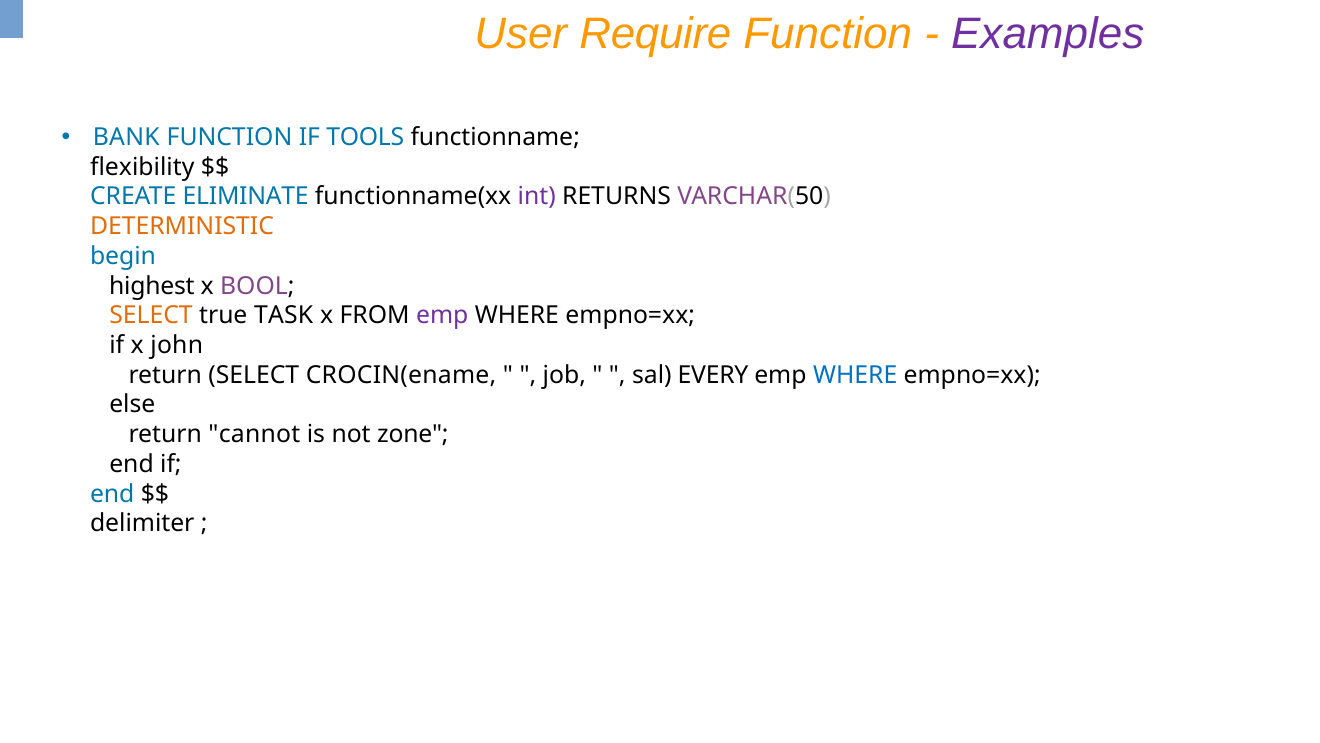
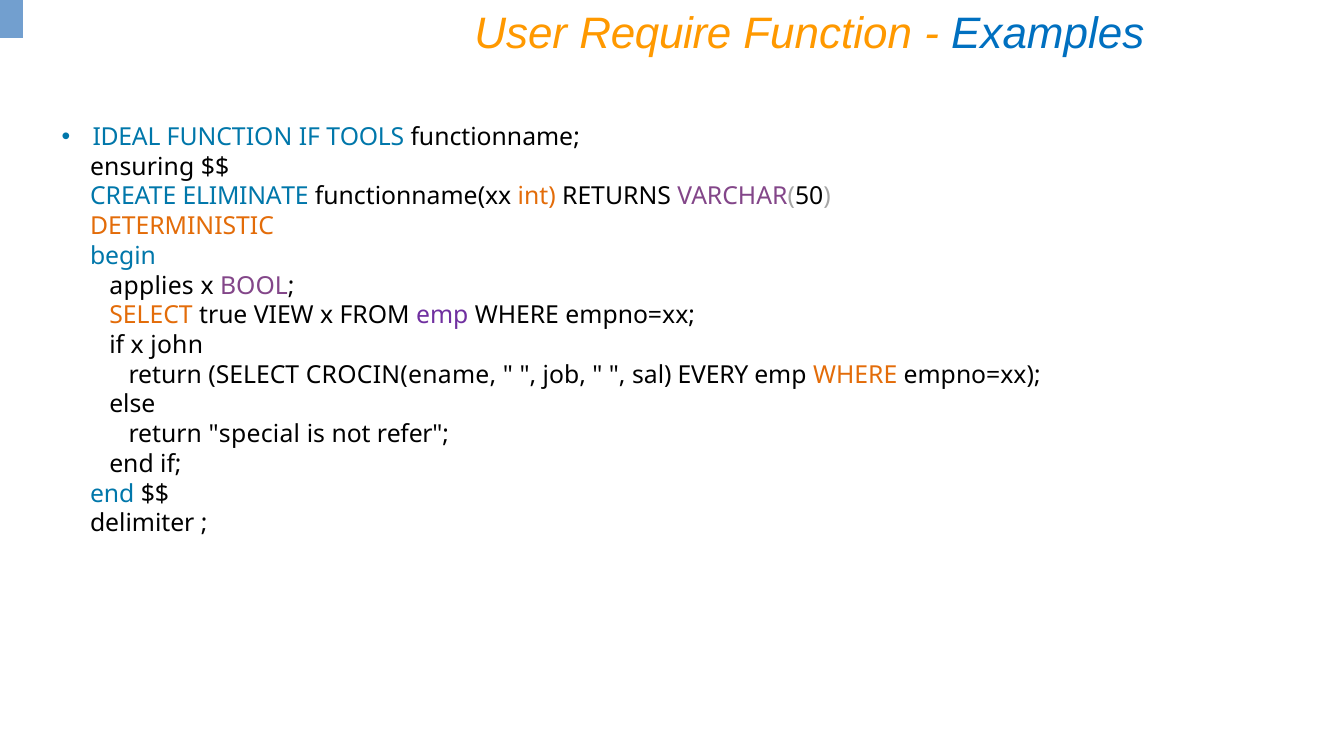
Examples colour: purple -> blue (1048, 34)
BANK: BANK -> IDEAL (127, 137)
flexibility: flexibility -> ensuring (142, 167)
int colour: purple -> orange (537, 197)
highest: highest -> applies (152, 286)
TASK: TASK -> VIEW (284, 315)
WHERE colour: blue -> orange (855, 375)
cannot: cannot -> special (254, 434)
zone: zone -> refer (413, 434)
